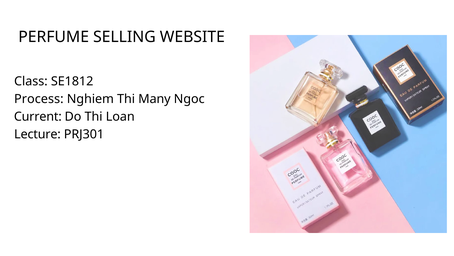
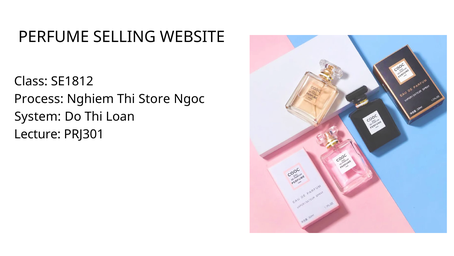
Many: Many -> Store (154, 99)
Current: Current -> System (38, 116)
